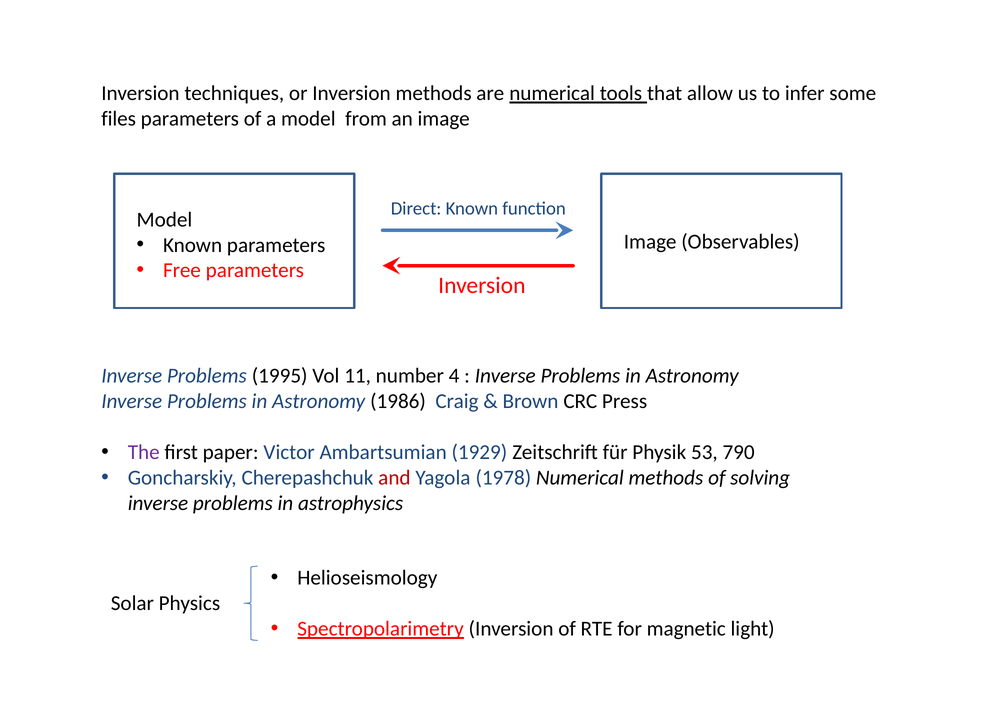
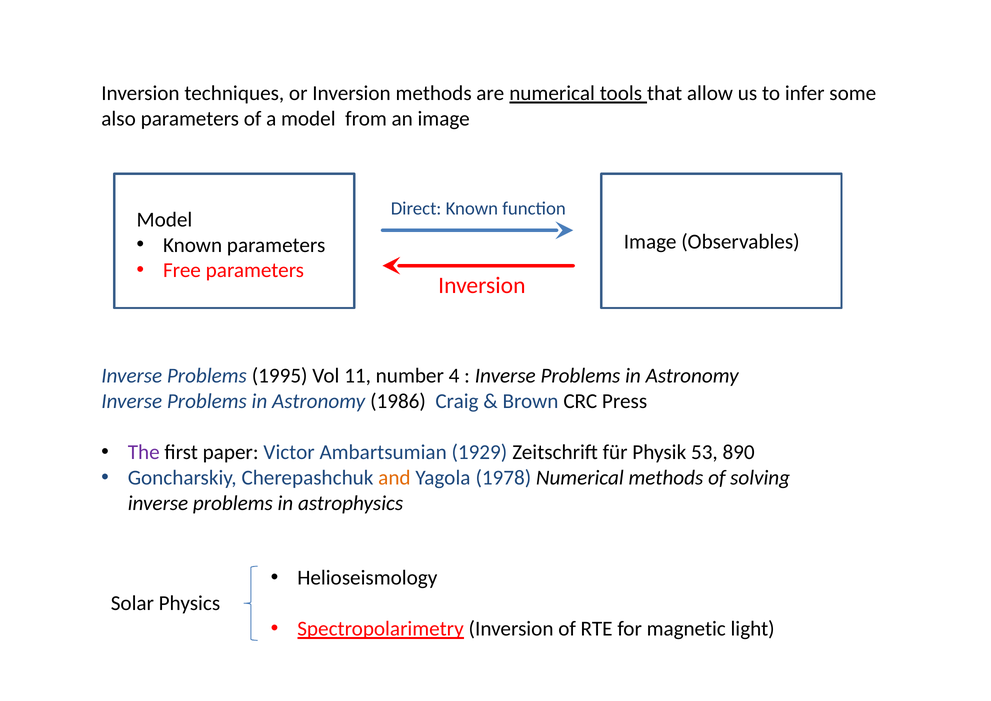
files: files -> also (119, 118)
790: 790 -> 890 (739, 452)
and colour: red -> orange (394, 477)
